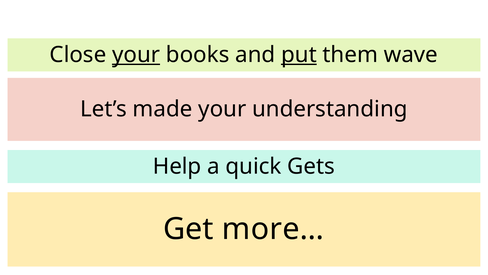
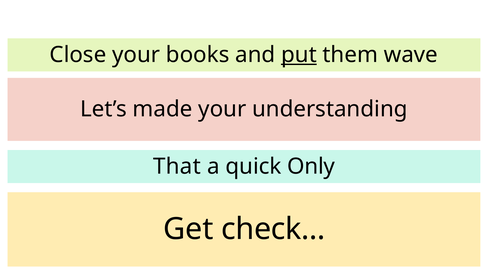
your underline: present -> none (136, 55)
Help: Help -> That (177, 166)
Gets: Gets -> Only (311, 166)
more…: more… -> check… (273, 229)
